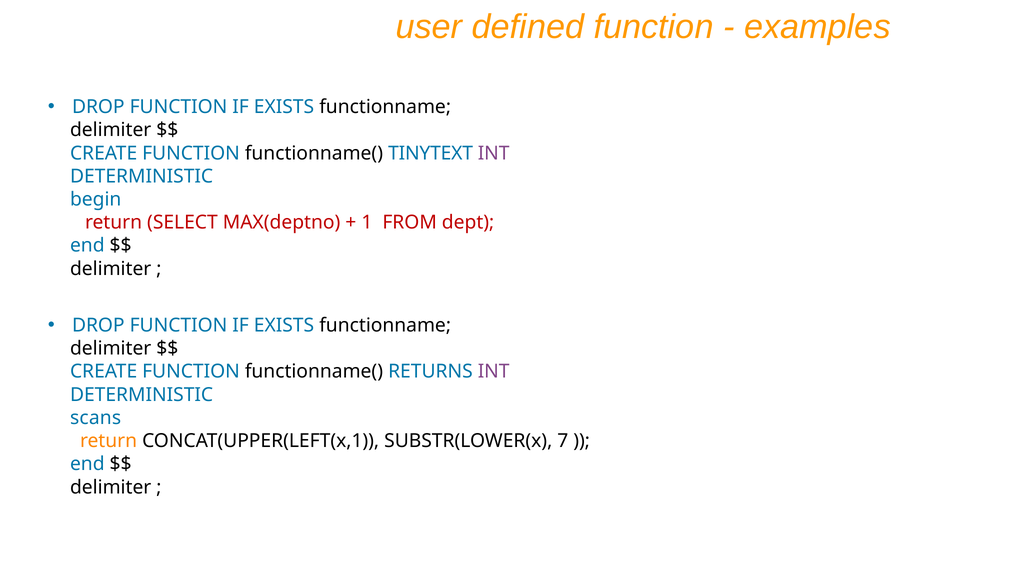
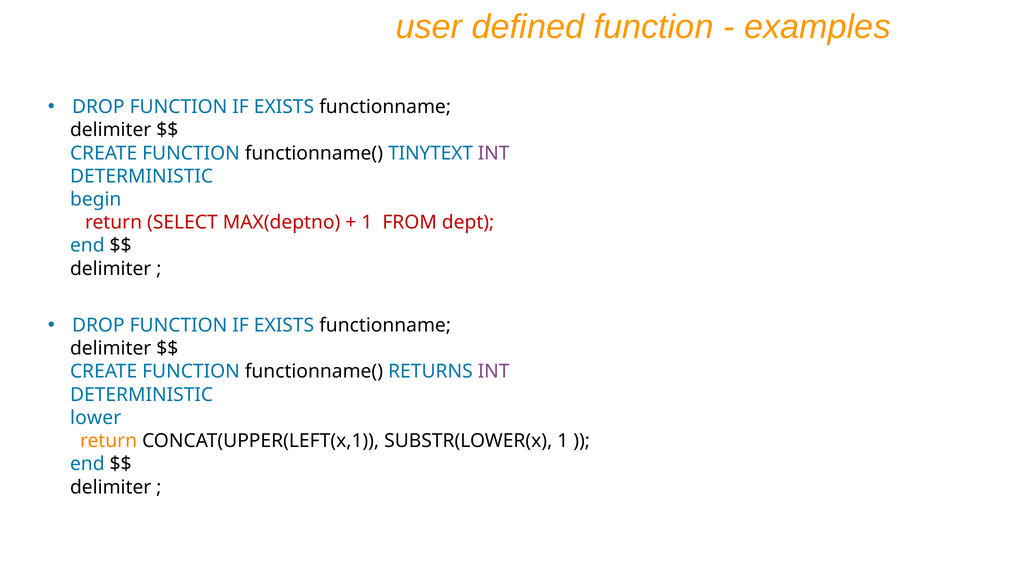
scans: scans -> lower (96, 418)
SUBSTR(LOWER(x 7: 7 -> 1 (563, 441)
